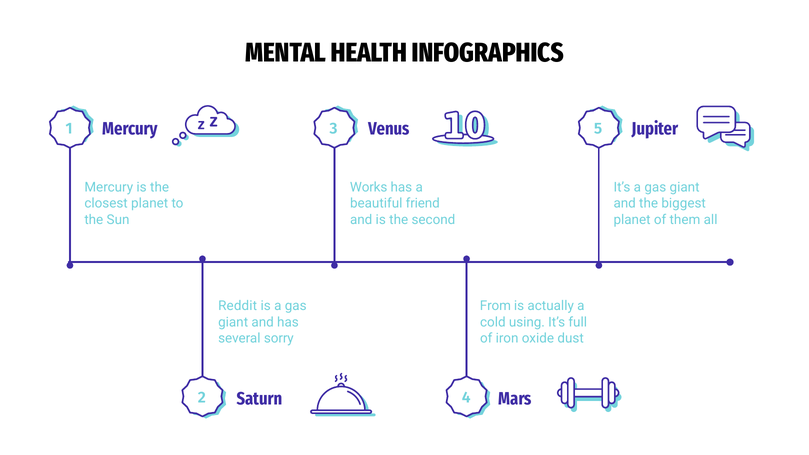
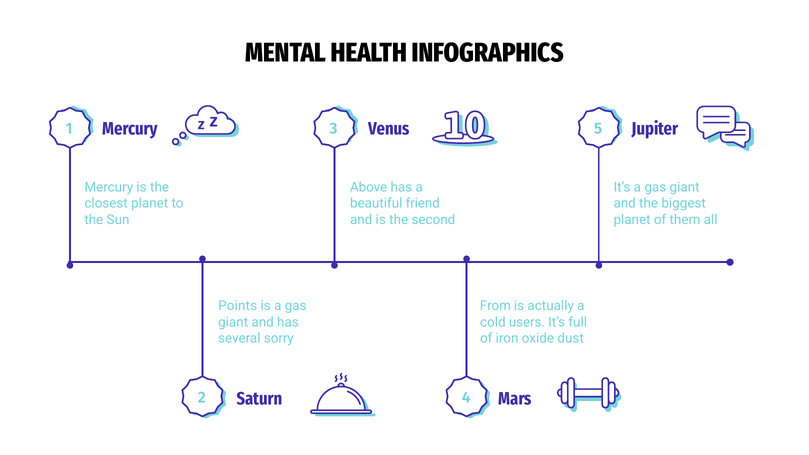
Works: Works -> Above (369, 187)
Reddit: Reddit -> Points (238, 306)
using: using -> users (527, 322)
